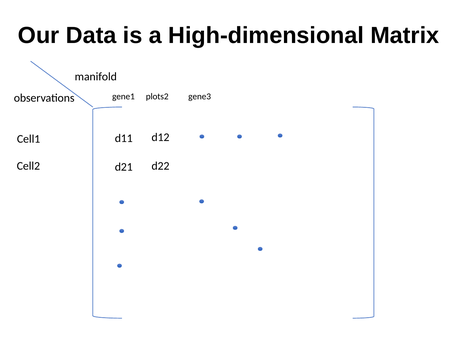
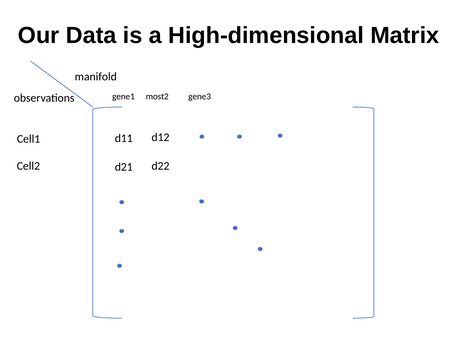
plots2: plots2 -> most2 (157, 97)
